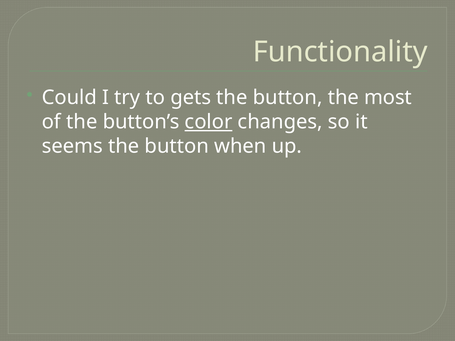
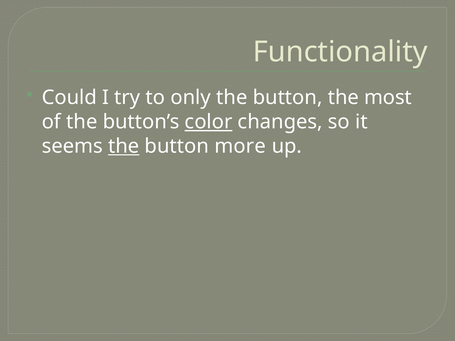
gets: gets -> only (191, 98)
the underline: none -> present (124, 146)
when: when -> more (240, 146)
